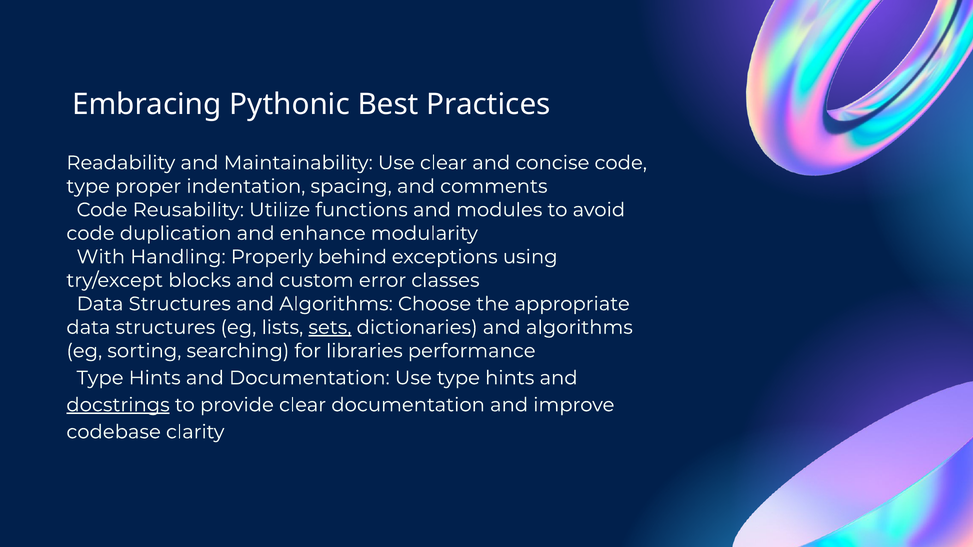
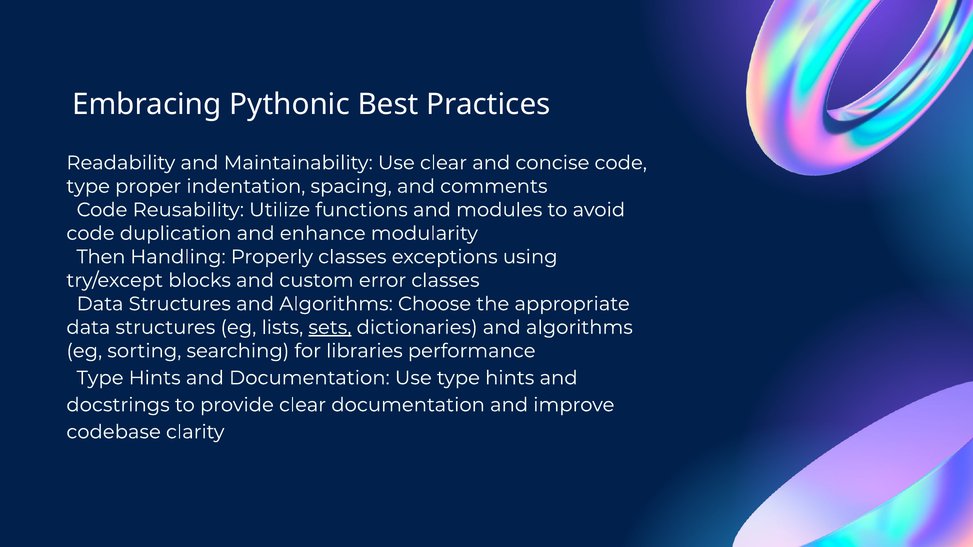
With: With -> Then (101, 257)
Properly behind: behind -> classes (352, 257)
docstrings underline: present -> none (118, 405)
